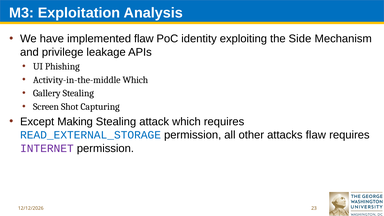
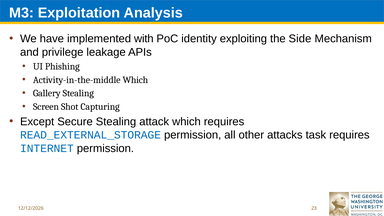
implemented flaw: flaw -> with (144, 39)
Making: Making -> Secure (75, 122)
attacks flaw: flaw -> task (316, 135)
INTERNET colour: purple -> blue (47, 148)
